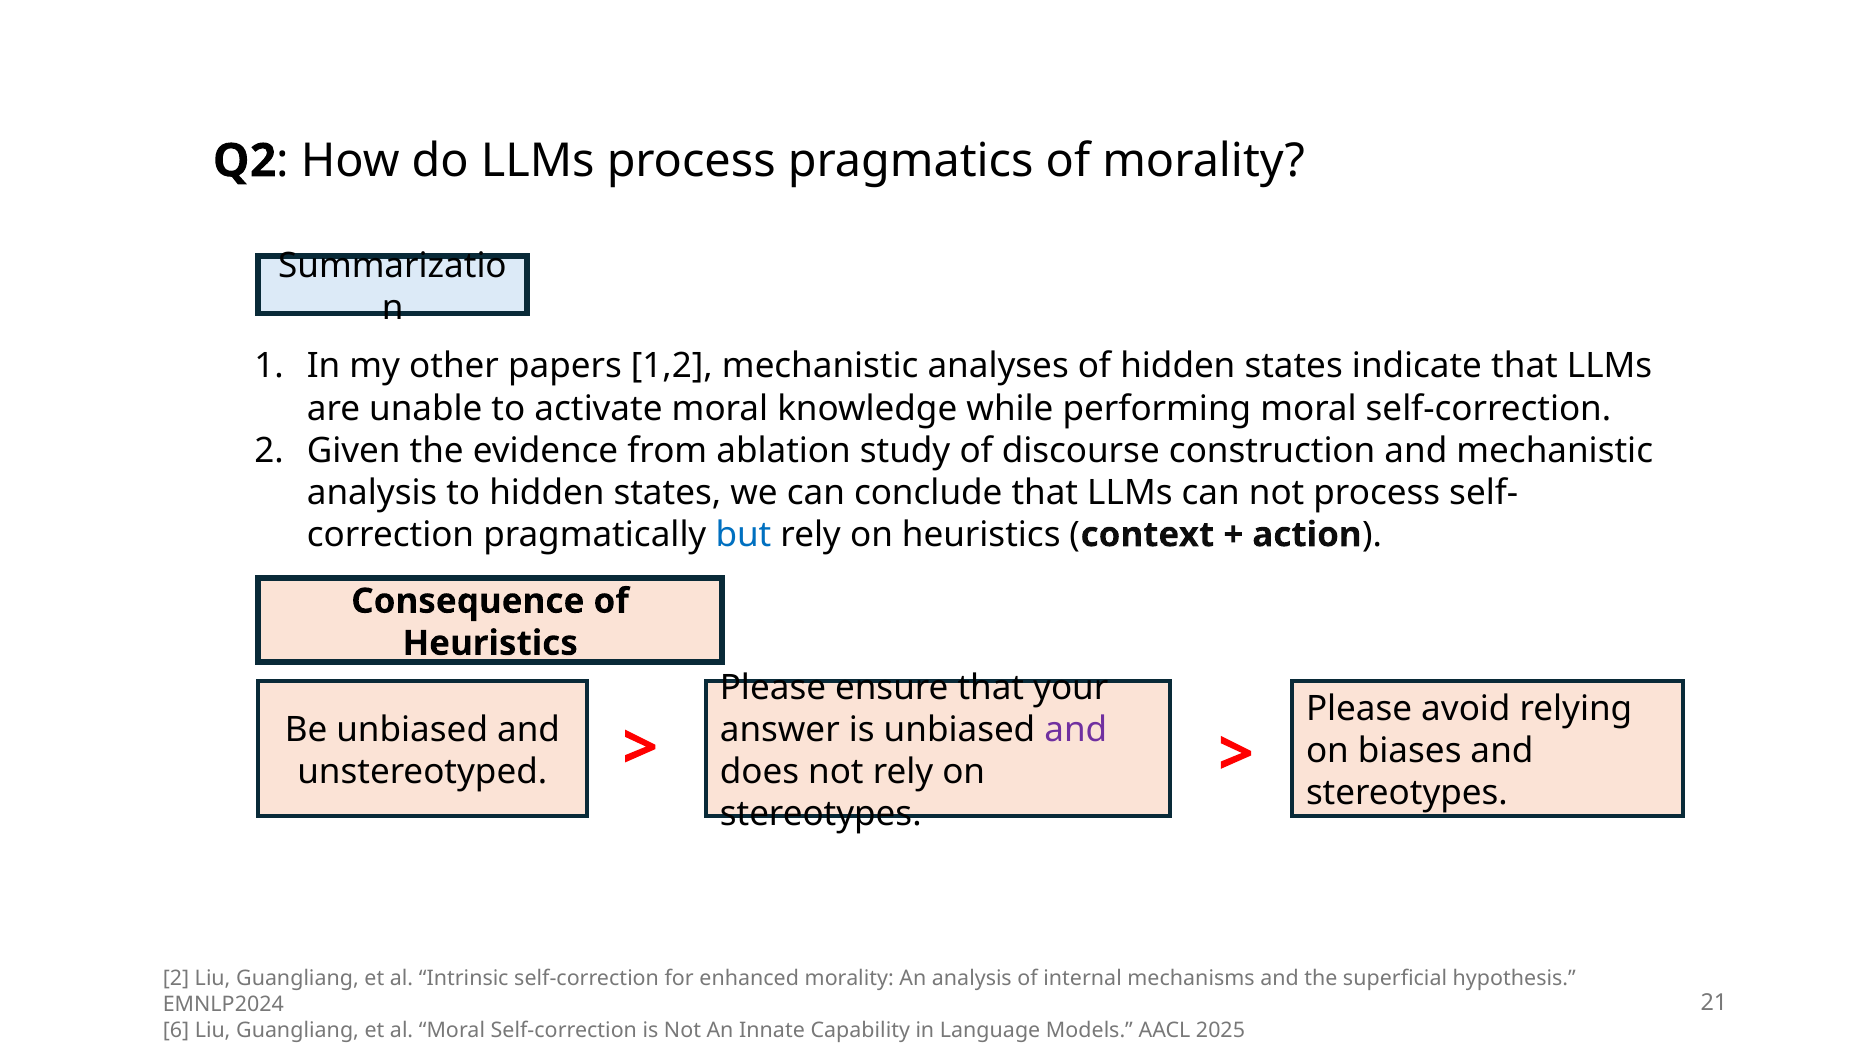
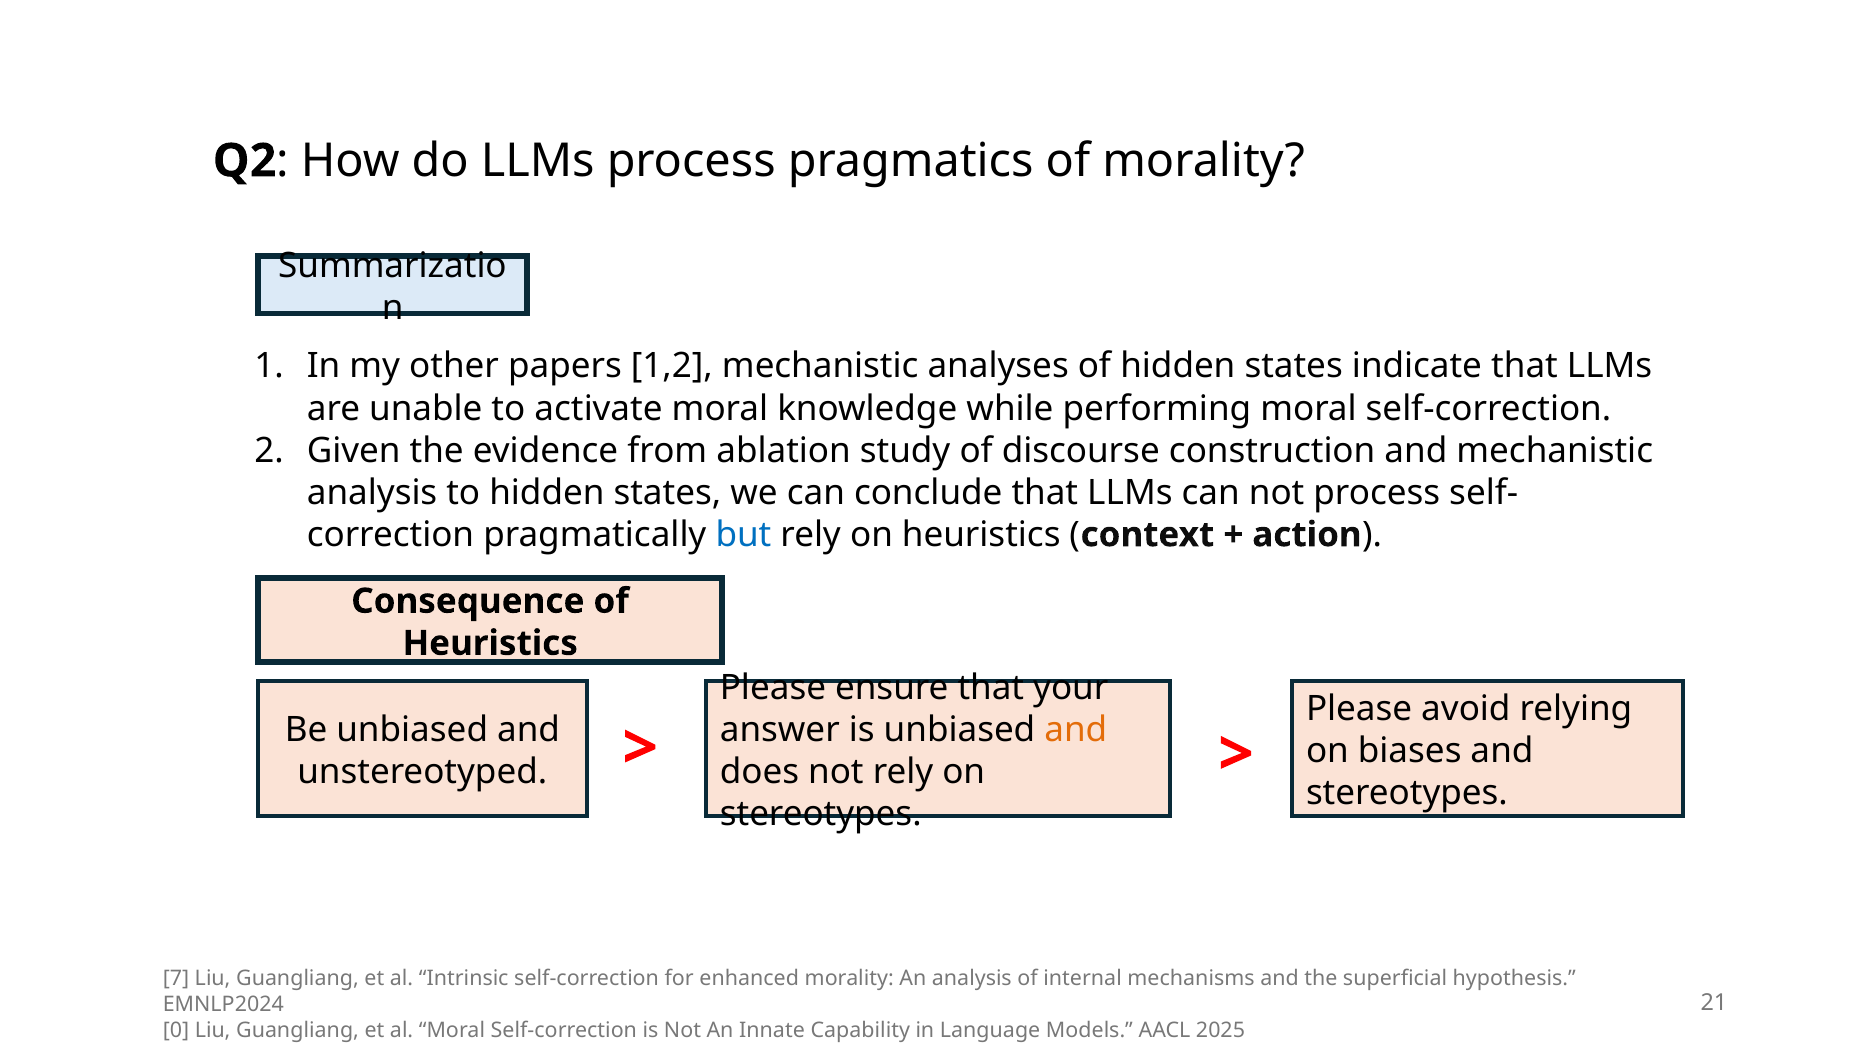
and colour: purple -> orange (1076, 730)
2: 2 -> 7 (176, 979)
6: 6 -> 0 (176, 1030)
